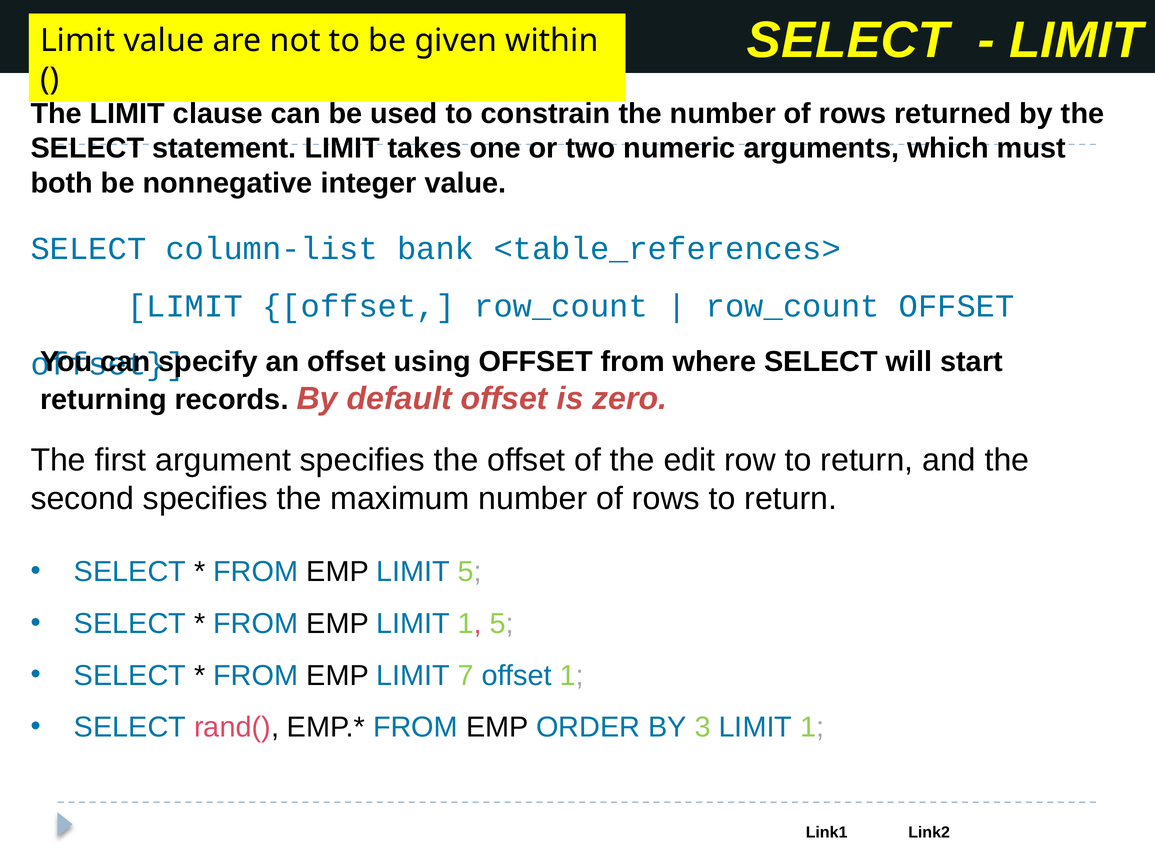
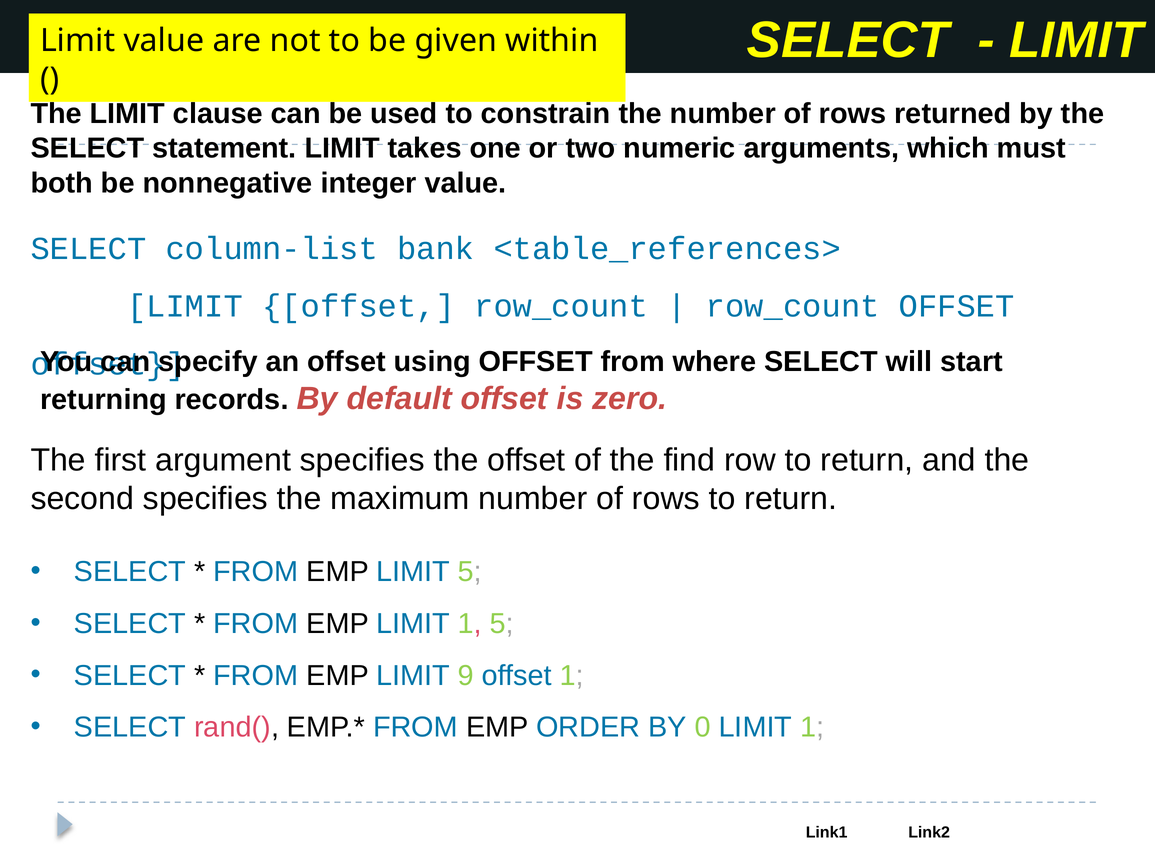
edit: edit -> find (689, 460)
7: 7 -> 9 (466, 676)
3: 3 -> 0 (703, 728)
